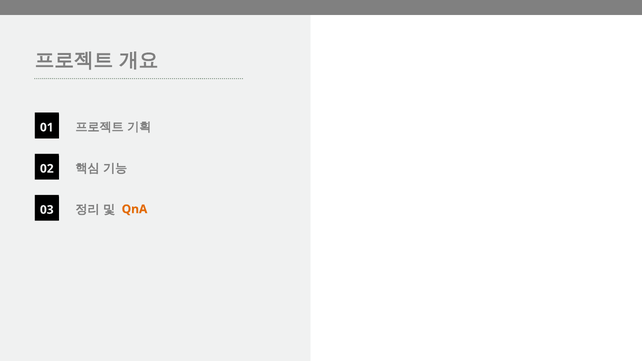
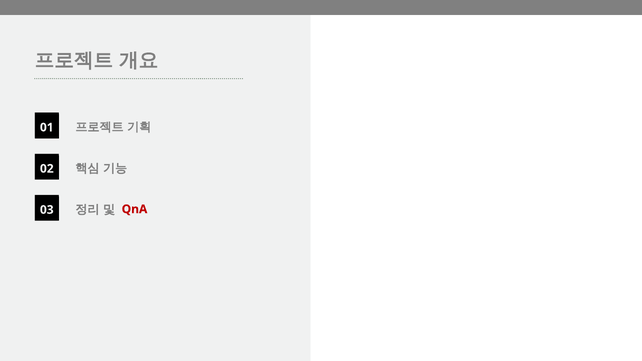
QnA colour: orange -> red (134, 209)
